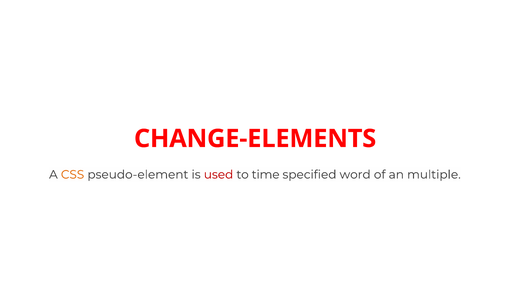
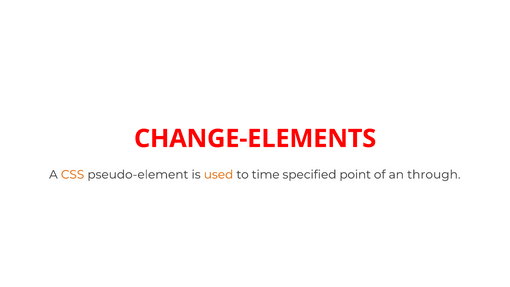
used colour: red -> orange (219, 175)
word: word -> point (355, 175)
multiple: multiple -> through (434, 175)
